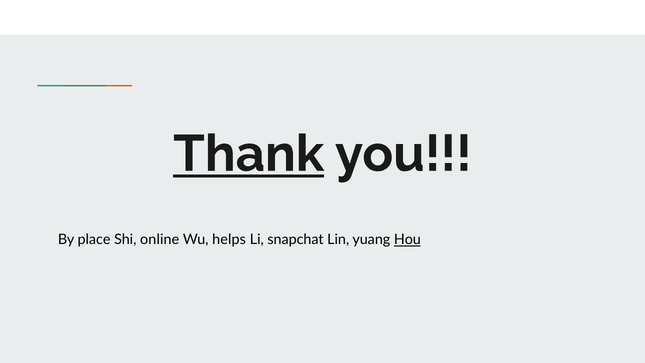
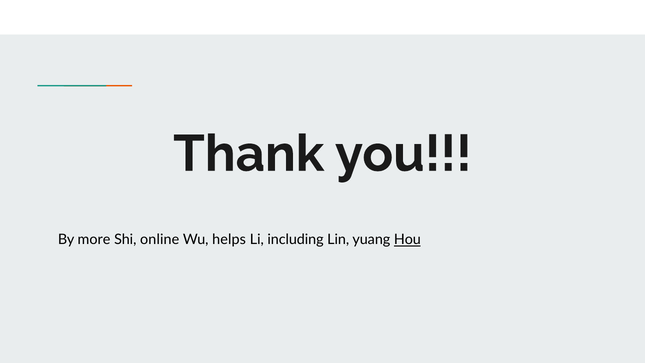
Thank underline: present -> none (249, 154)
place: place -> more (94, 240)
snapchat: snapchat -> including (296, 240)
